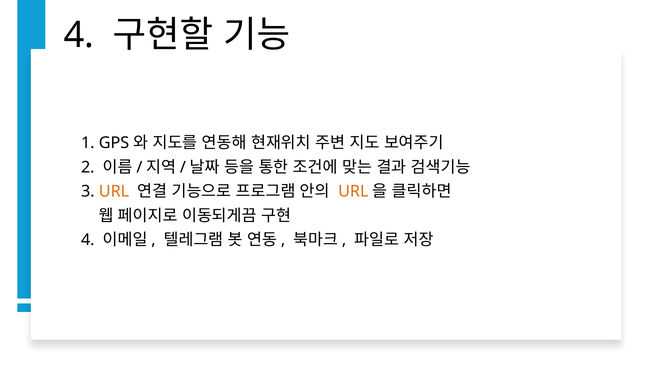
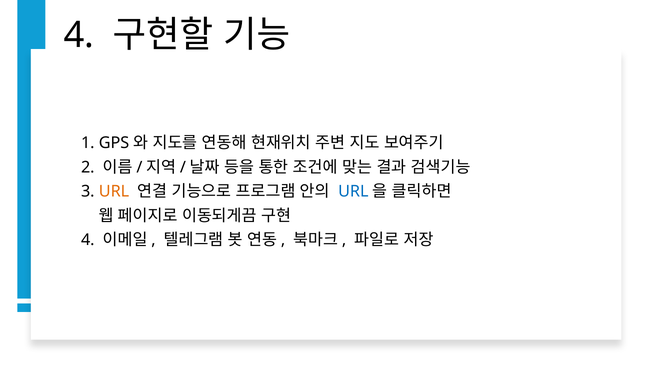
URL colour: orange -> blue (353, 191)
